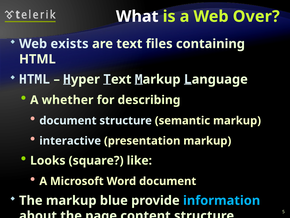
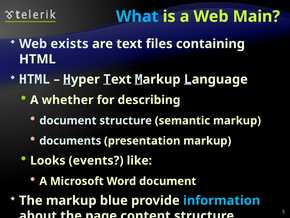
What colour: white -> light blue (137, 16)
Over: Over -> Main (256, 16)
interactive: interactive -> documents (70, 141)
square: square -> events (96, 160)
